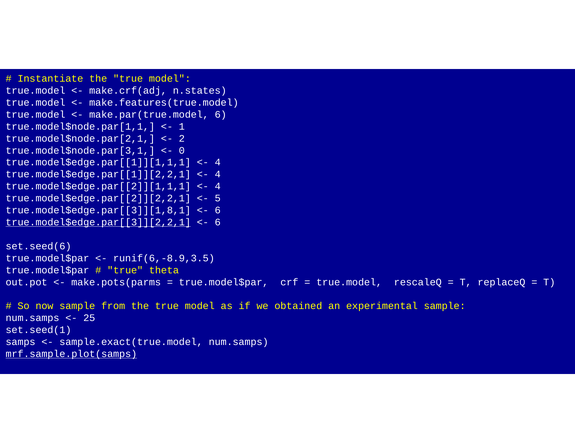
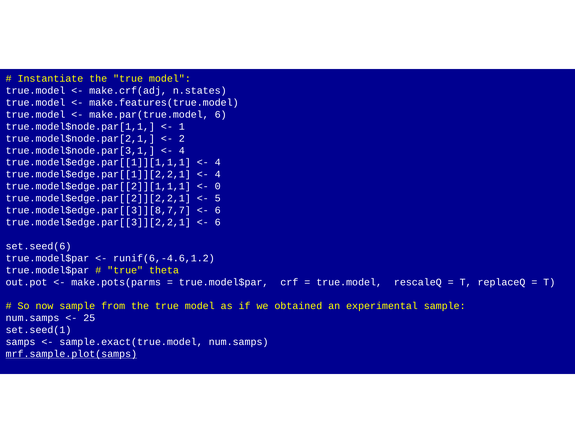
0: 0 -> 4 (182, 150)
4: 4 -> 0 (218, 186)
true.model$edge.par[[3]][1,8,1: true.model$edge.par[[3]][1,8,1 -> true.model$edge.par[[3]][8,7,7 (98, 210)
true.model$edge.par[[3]][2,2,1 underline: present -> none (98, 222)
runif(6,-8.9,3.5: runif(6,-8.9,3.5 -> runif(6,-4.6,1.2 (164, 258)
